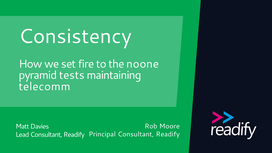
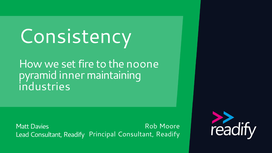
tests: tests -> inner (72, 75)
telecomm: telecomm -> industries (45, 87)
